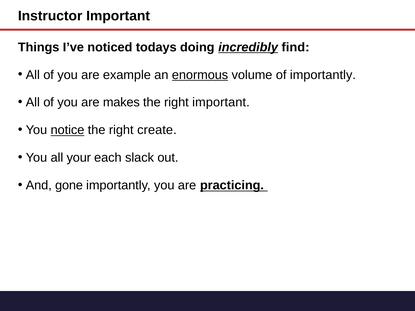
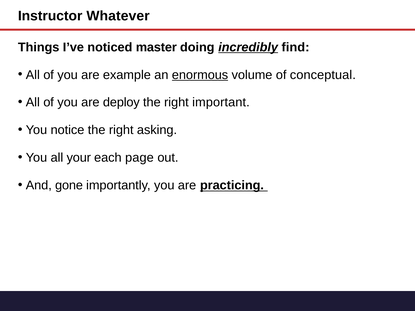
Instructor Important: Important -> Whatever (118, 16)
todays: todays -> master (156, 47)
of importantly: importantly -> conceptual (323, 75)
makes: makes -> deploy (121, 103)
notice underline: present -> none (67, 130)
create: create -> asking (157, 130)
slack: slack -> page (139, 158)
